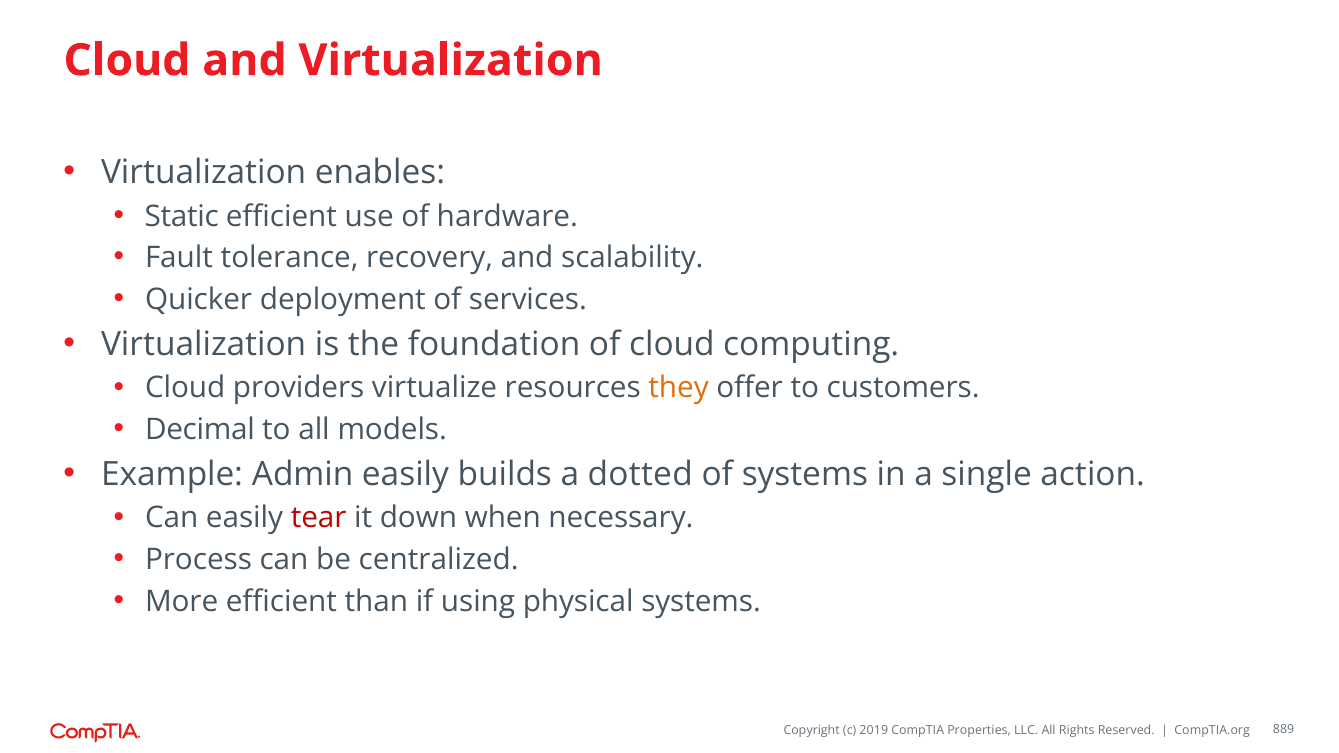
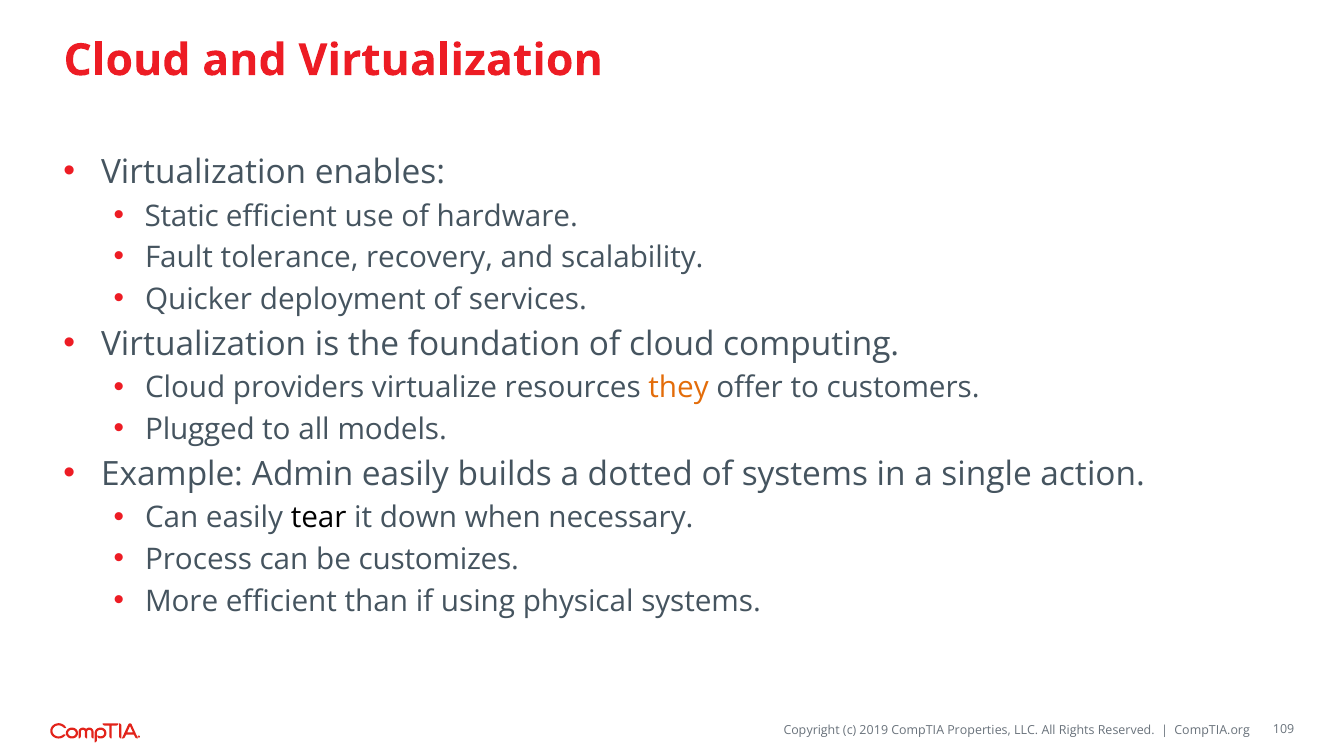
Decimal: Decimal -> Plugged (200, 430)
tear colour: red -> black (319, 518)
centralized: centralized -> customizes (439, 560)
889: 889 -> 109 (1284, 730)
